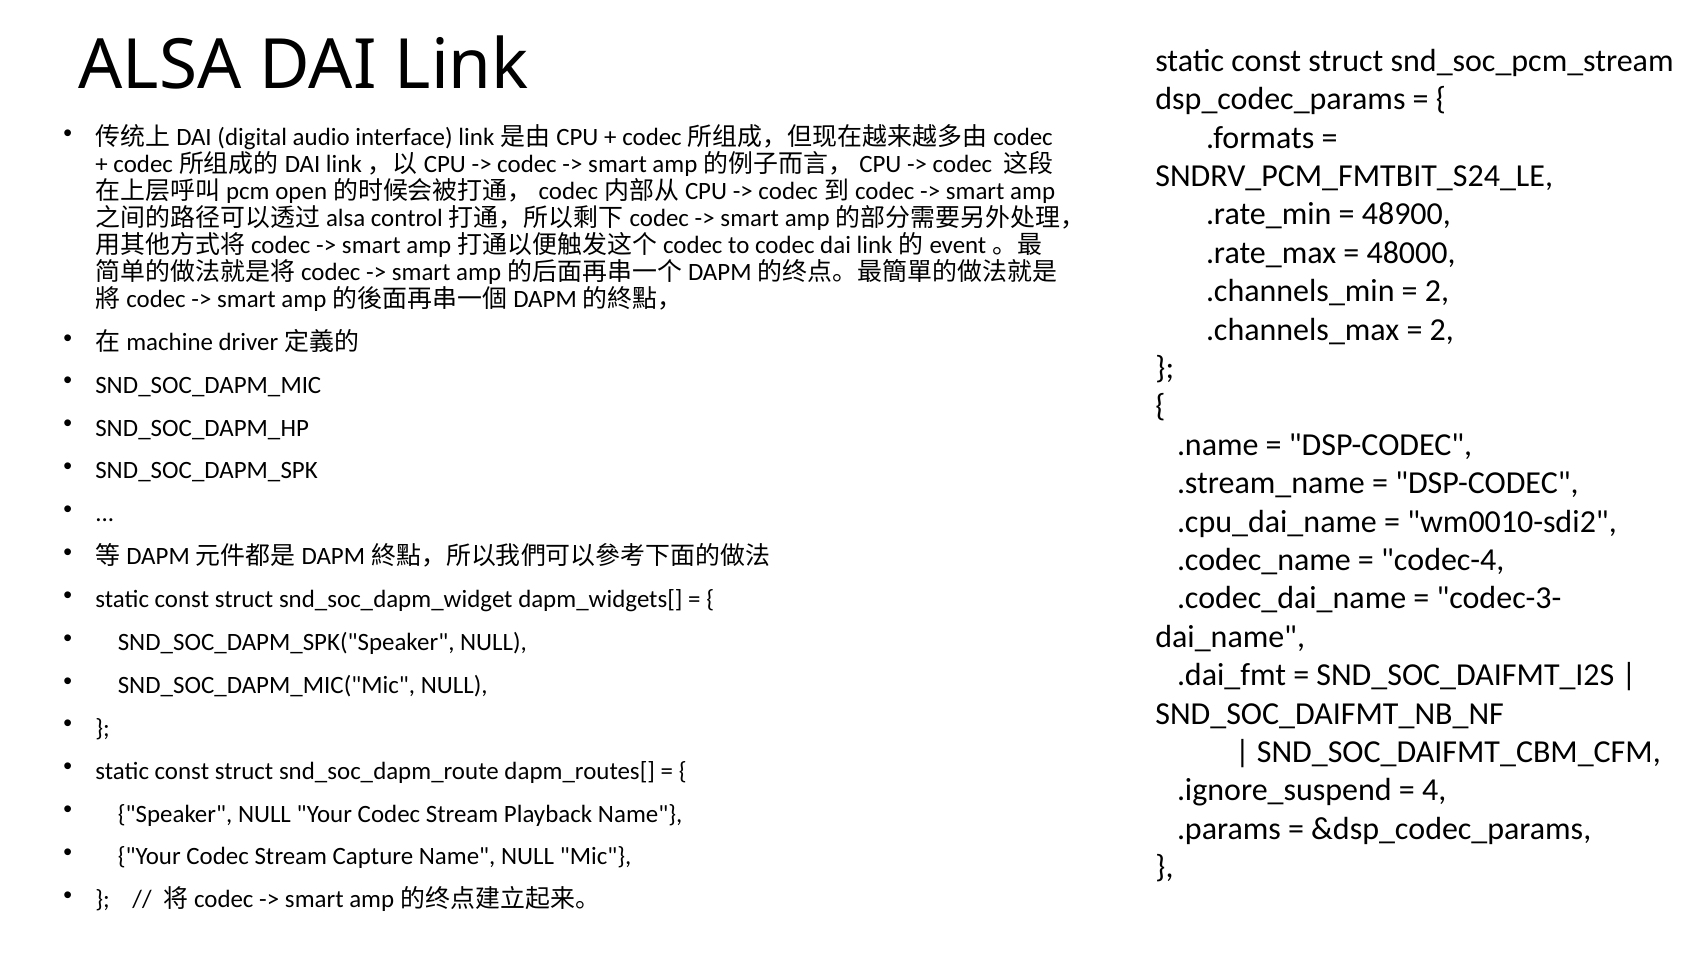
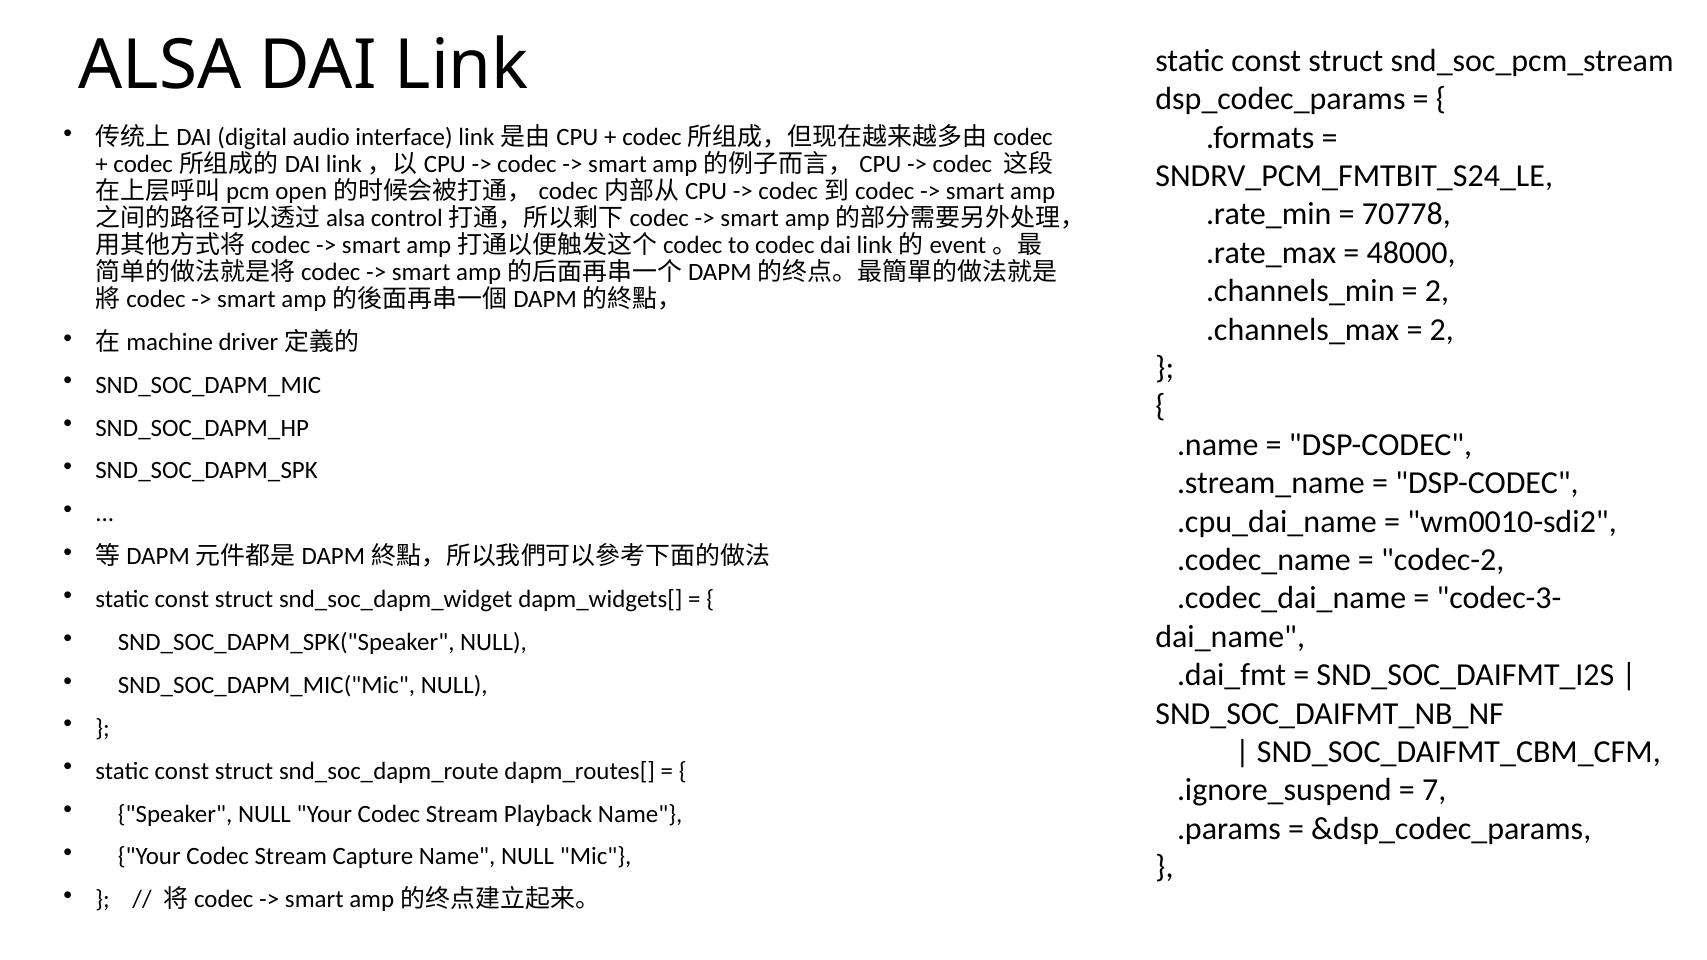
48900: 48900 -> 70778 (1406, 214)
codec-4: codec-4 -> codec-2 (1443, 560)
4: 4 -> 7 (1434, 790)
